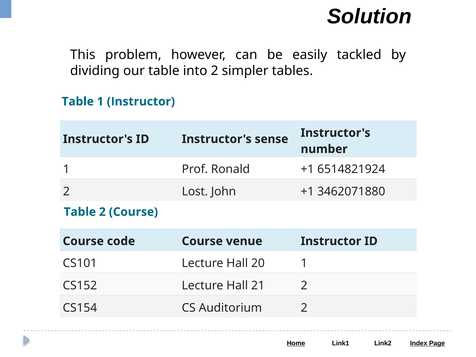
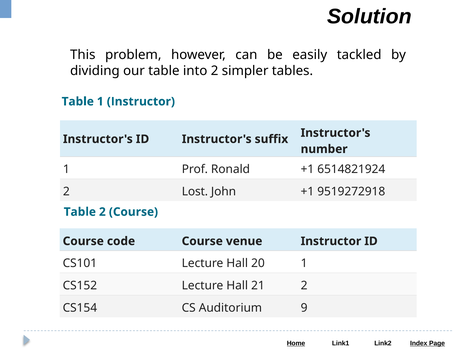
sense: sense -> suffix (271, 139)
3462071880: 3462071880 -> 9519272918 (351, 192)
Auditorium 2: 2 -> 9 (304, 308)
